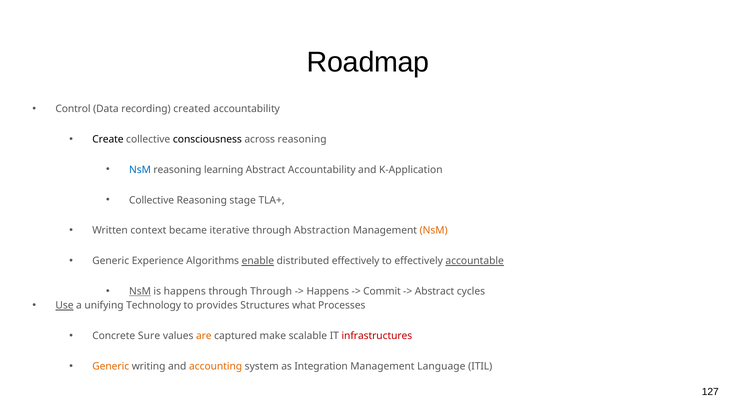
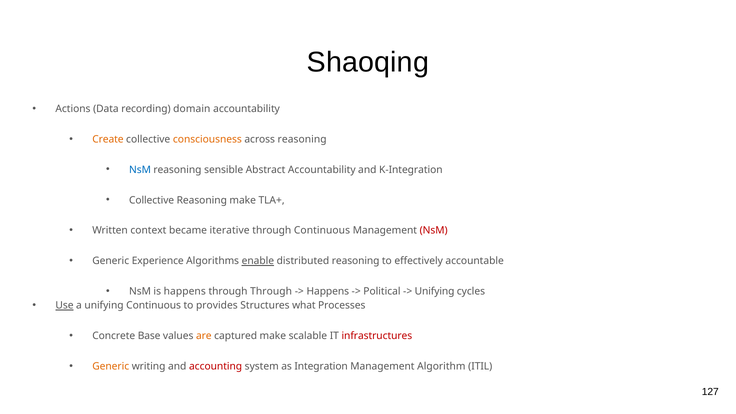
Roadmap: Roadmap -> Shaoqing (368, 62)
Control: Control -> Actions (73, 109)
created: created -> domain (192, 109)
Create colour: black -> orange (108, 139)
consciousness colour: black -> orange (207, 139)
learning: learning -> sensible (224, 170)
K-Application: K-Application -> K-Integration (411, 170)
Reasoning stage: stage -> make (243, 200)
through Abstraction: Abstraction -> Continuous (322, 231)
NsM colour: orange -> red (434, 231)
distributed effectively: effectively -> reasoning (356, 261)
accountable underline: present -> none (475, 261)
NsM underline: present -> none (140, 292)
Commit: Commit -> Political (382, 292)
Abstract: Abstract -> Unifying (435, 292)
unifying Technology: Technology -> Continuous (154, 306)
Sure: Sure -> Base (149, 336)
accounting colour: orange -> red (216, 367)
Language: Language -> Algorithm (441, 367)
